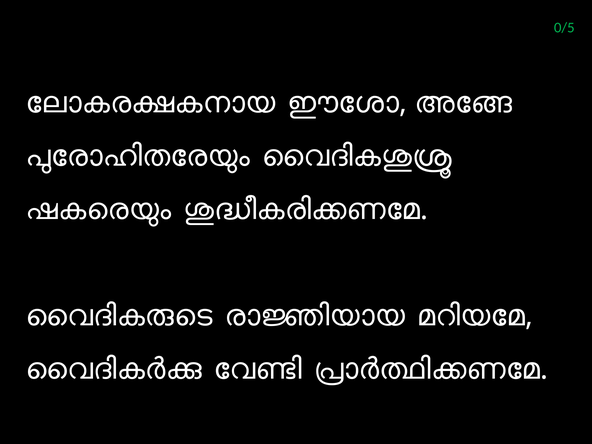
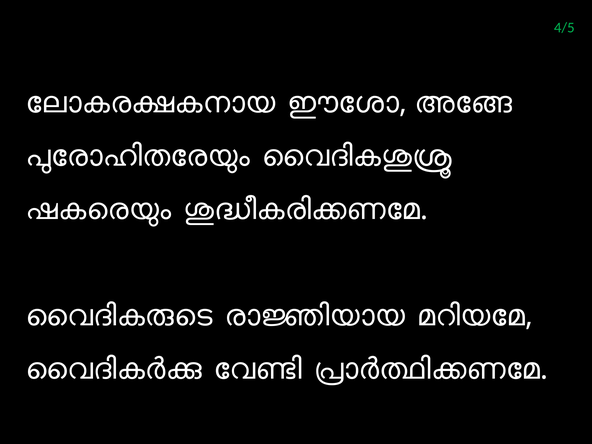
0/5: 0/5 -> 4/5 (564, 28)
